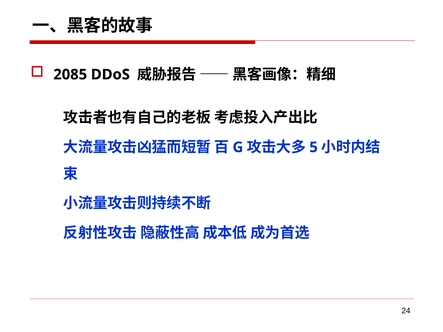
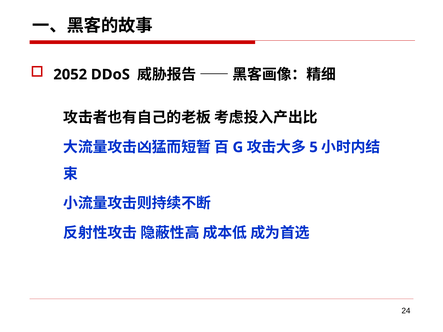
2085: 2085 -> 2052 (70, 75)
